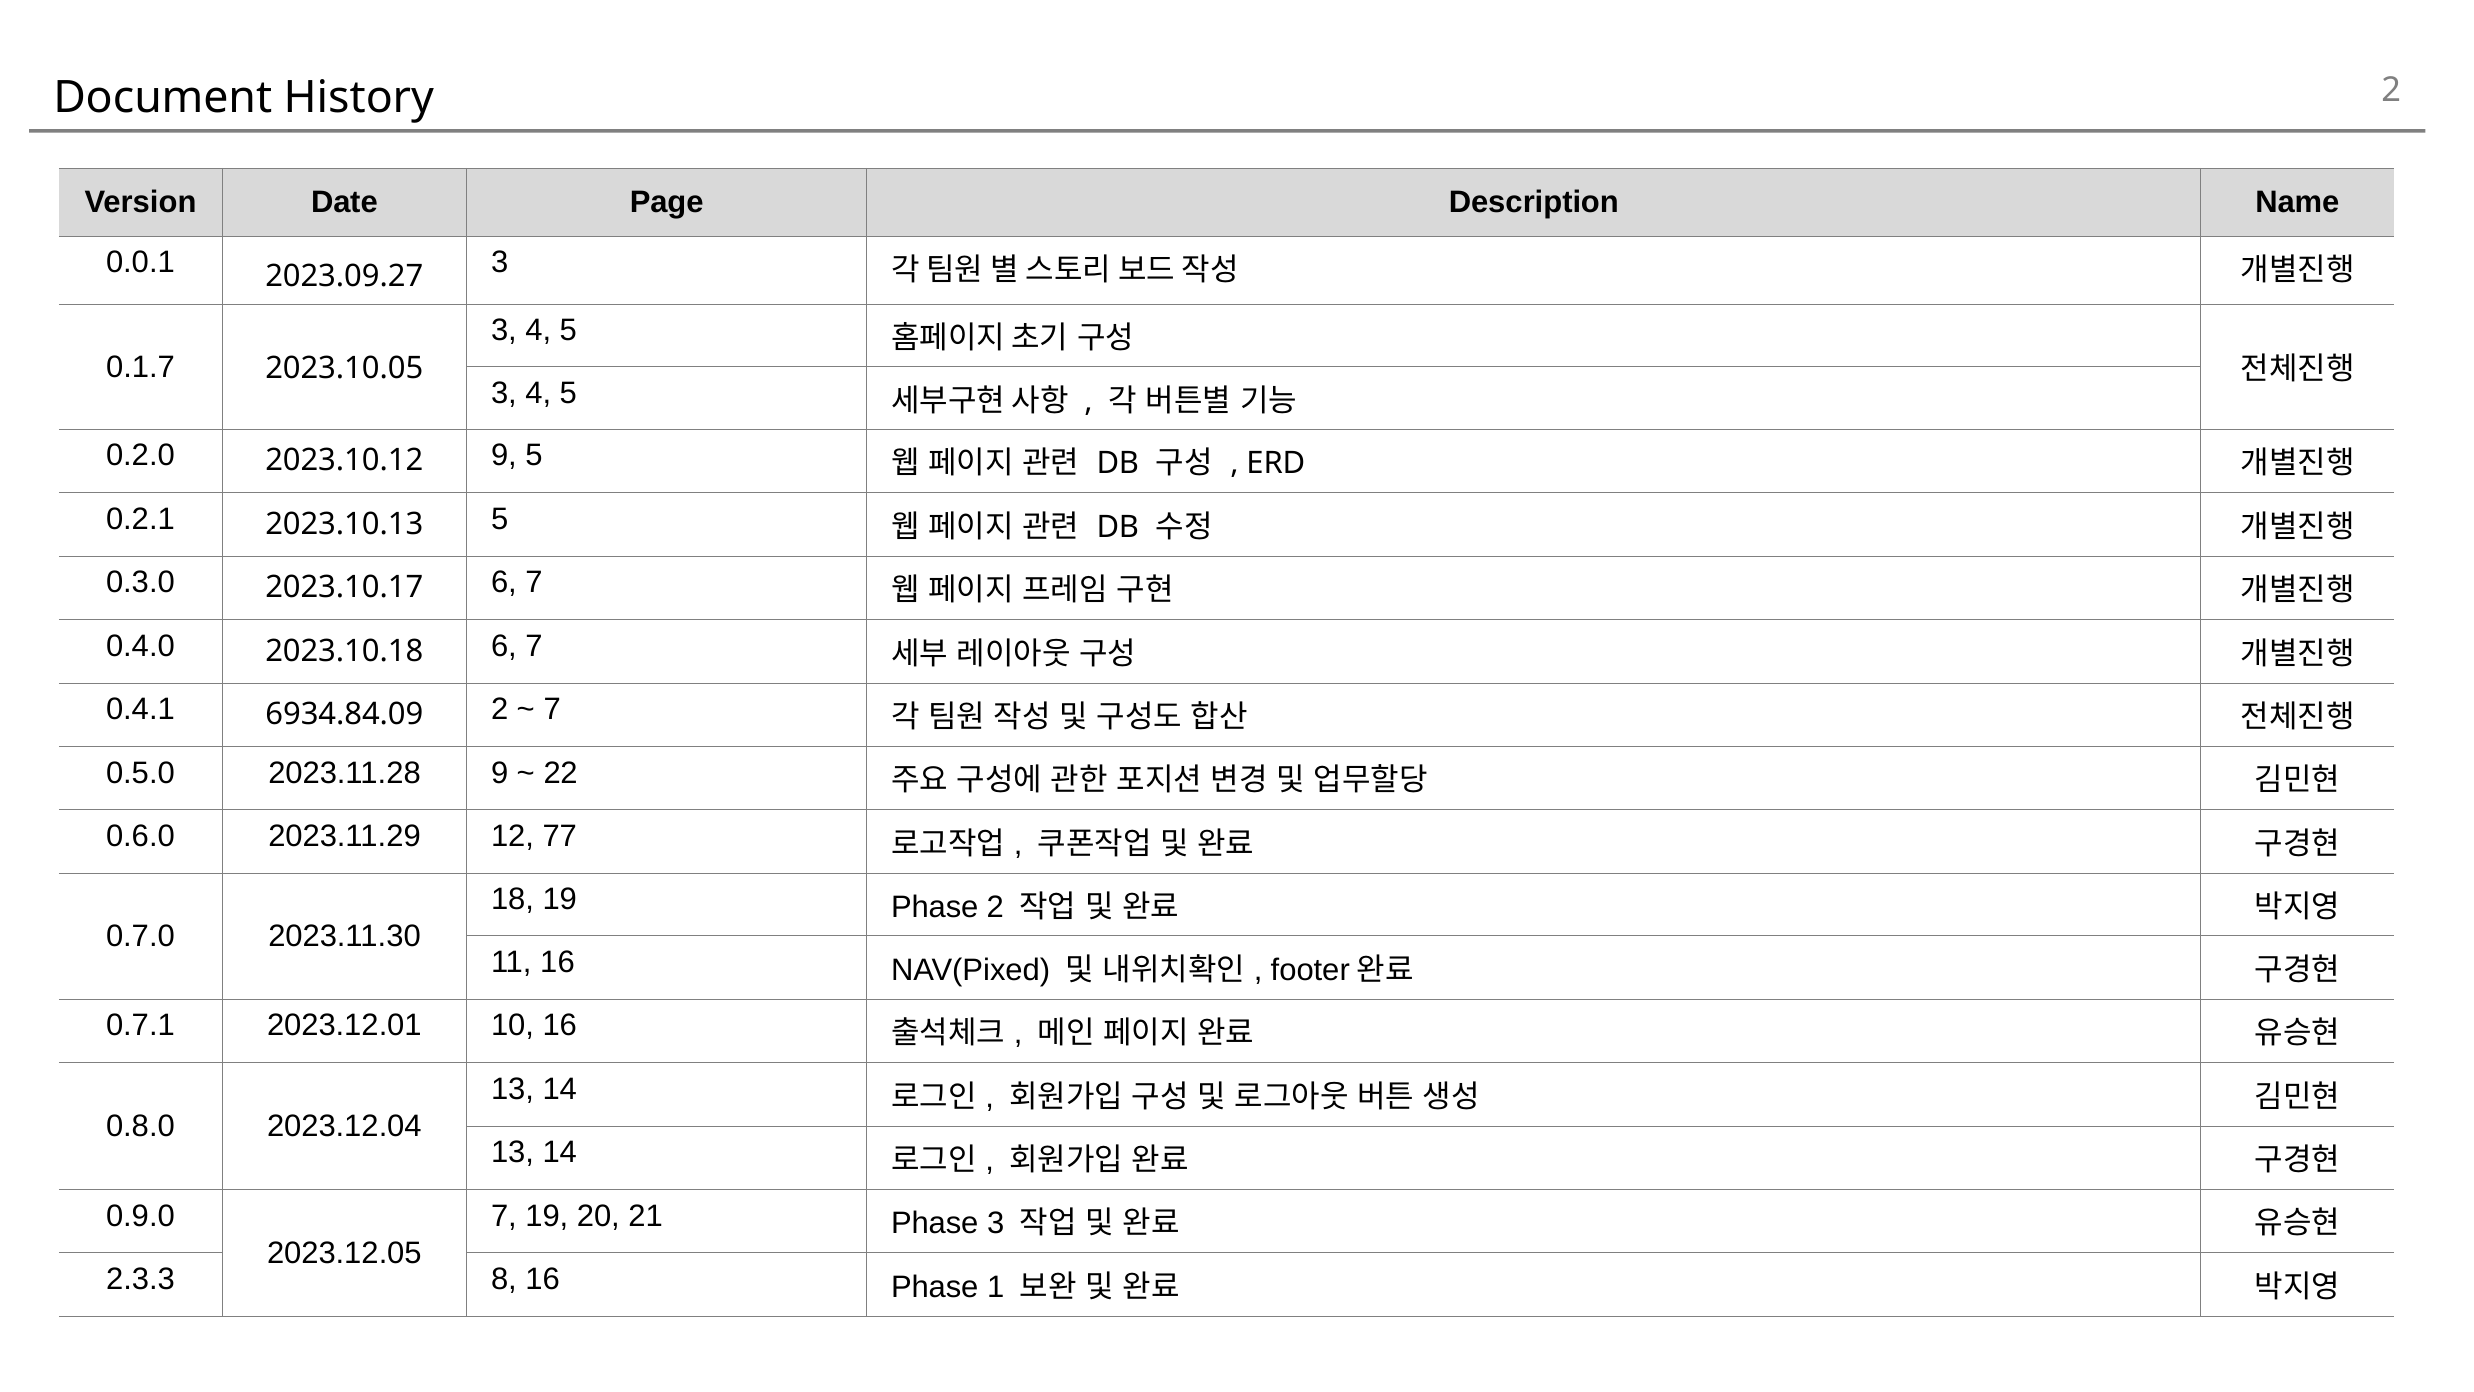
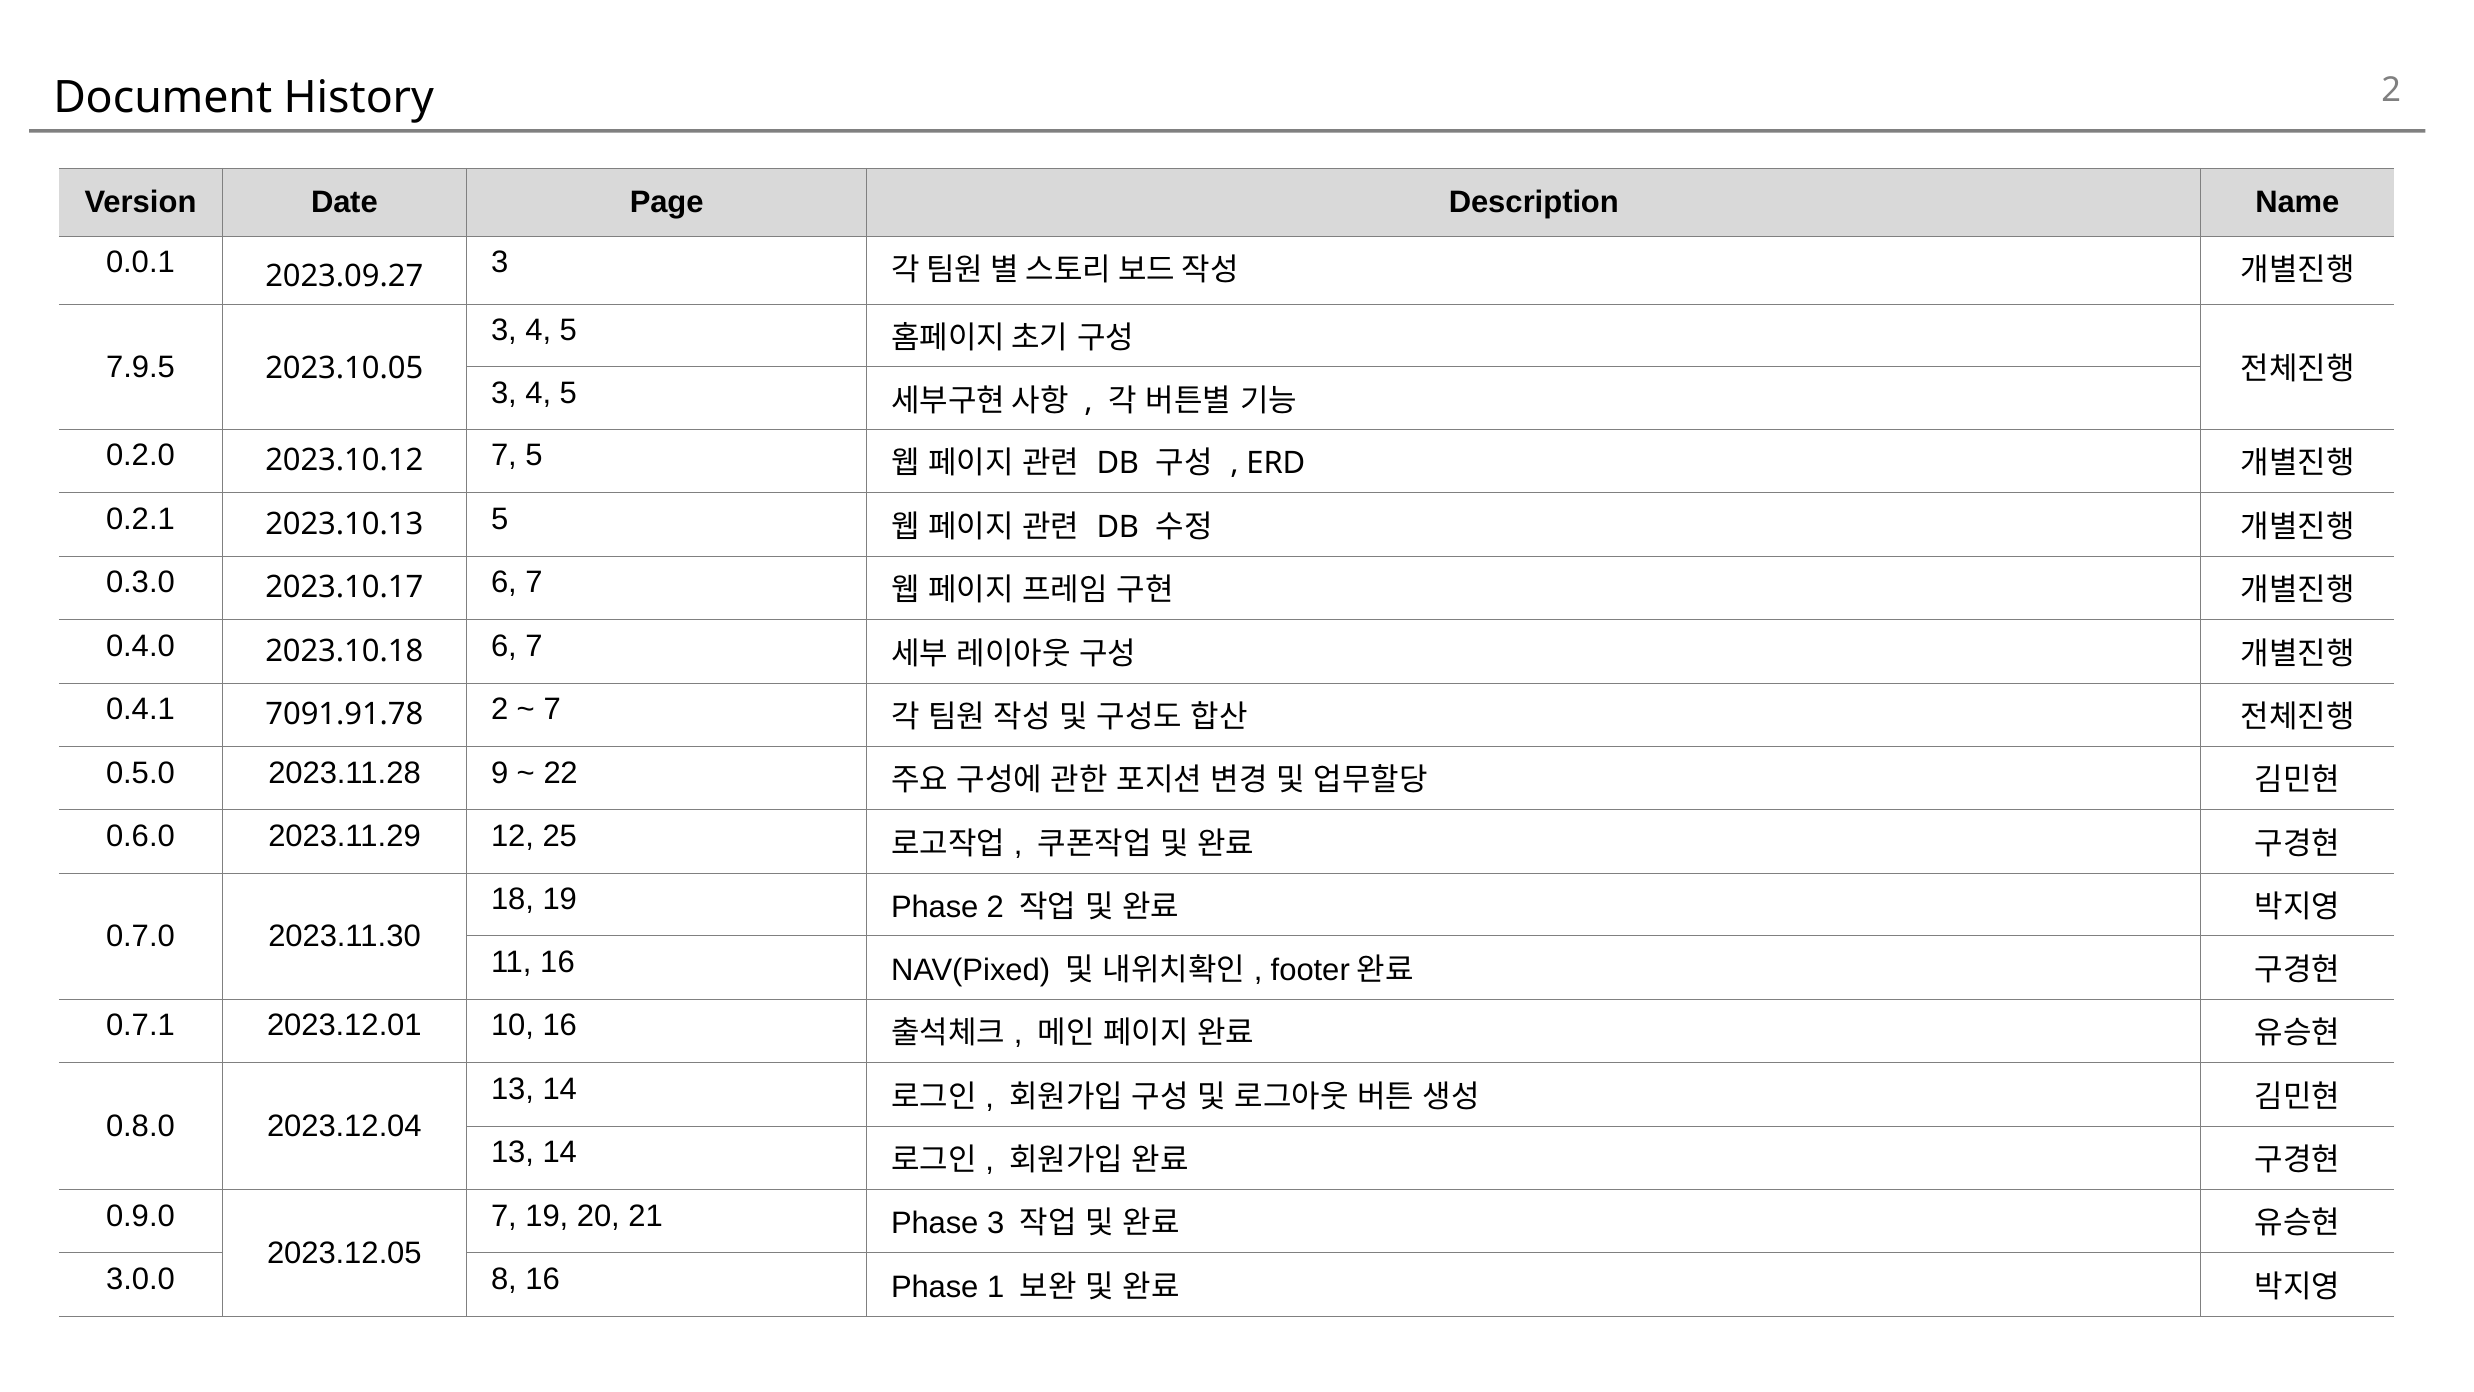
0.1.7: 0.1.7 -> 7.9.5 (141, 367)
2023.10.12 9: 9 -> 7 (504, 456)
6934.84.09: 6934.84.09 -> 7091.91.78 (344, 714)
77: 77 -> 25 (560, 836)
2.3.3: 2.3.3 -> 3.0.0 (141, 1279)
